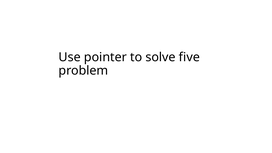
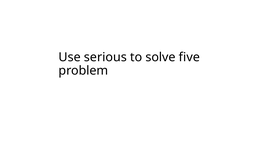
pointer: pointer -> serious (105, 57)
